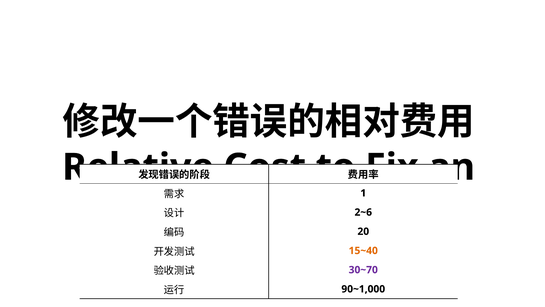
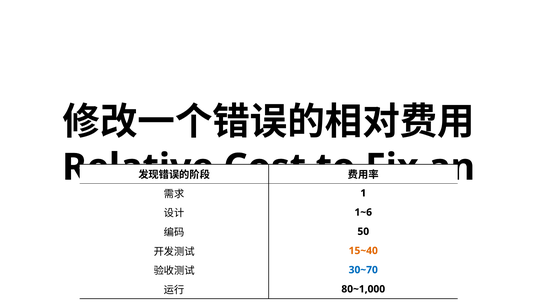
2~6: 2~6 -> 1~6 (363, 212)
20: 20 -> 50 (363, 231)
30~70 colour: purple -> blue (363, 270)
90~1,000: 90~1,000 -> 80~1,000 (363, 289)
